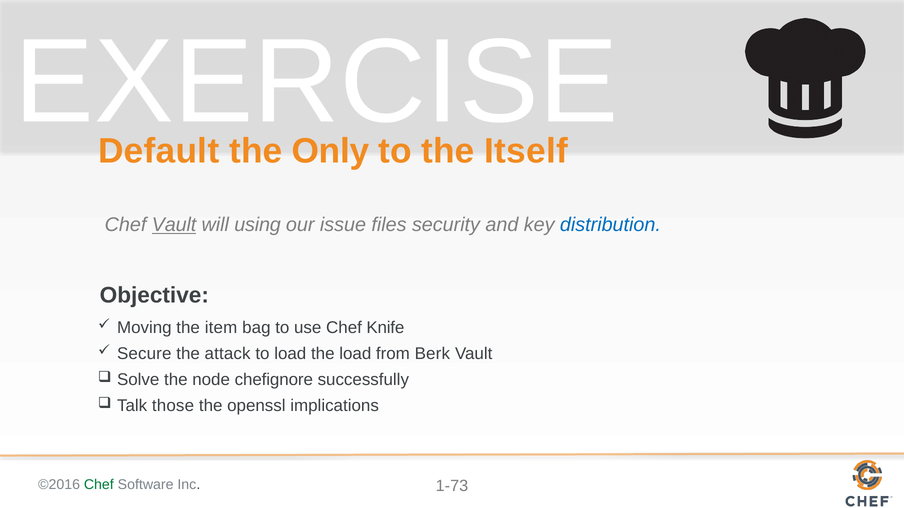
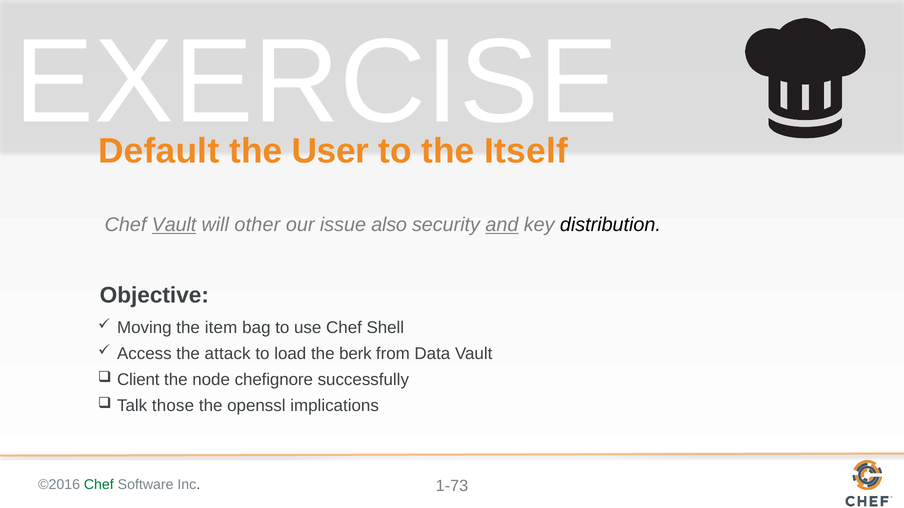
Only: Only -> User (330, 151)
using: using -> other (257, 225)
files: files -> also (389, 225)
and underline: none -> present (502, 225)
distribution colour: blue -> black (610, 225)
Knife: Knife -> Shell (385, 328)
Secure: Secure -> Access (144, 354)
the load: load -> berk (355, 354)
Berk: Berk -> Data (432, 354)
Solve: Solve -> Client (138, 380)
